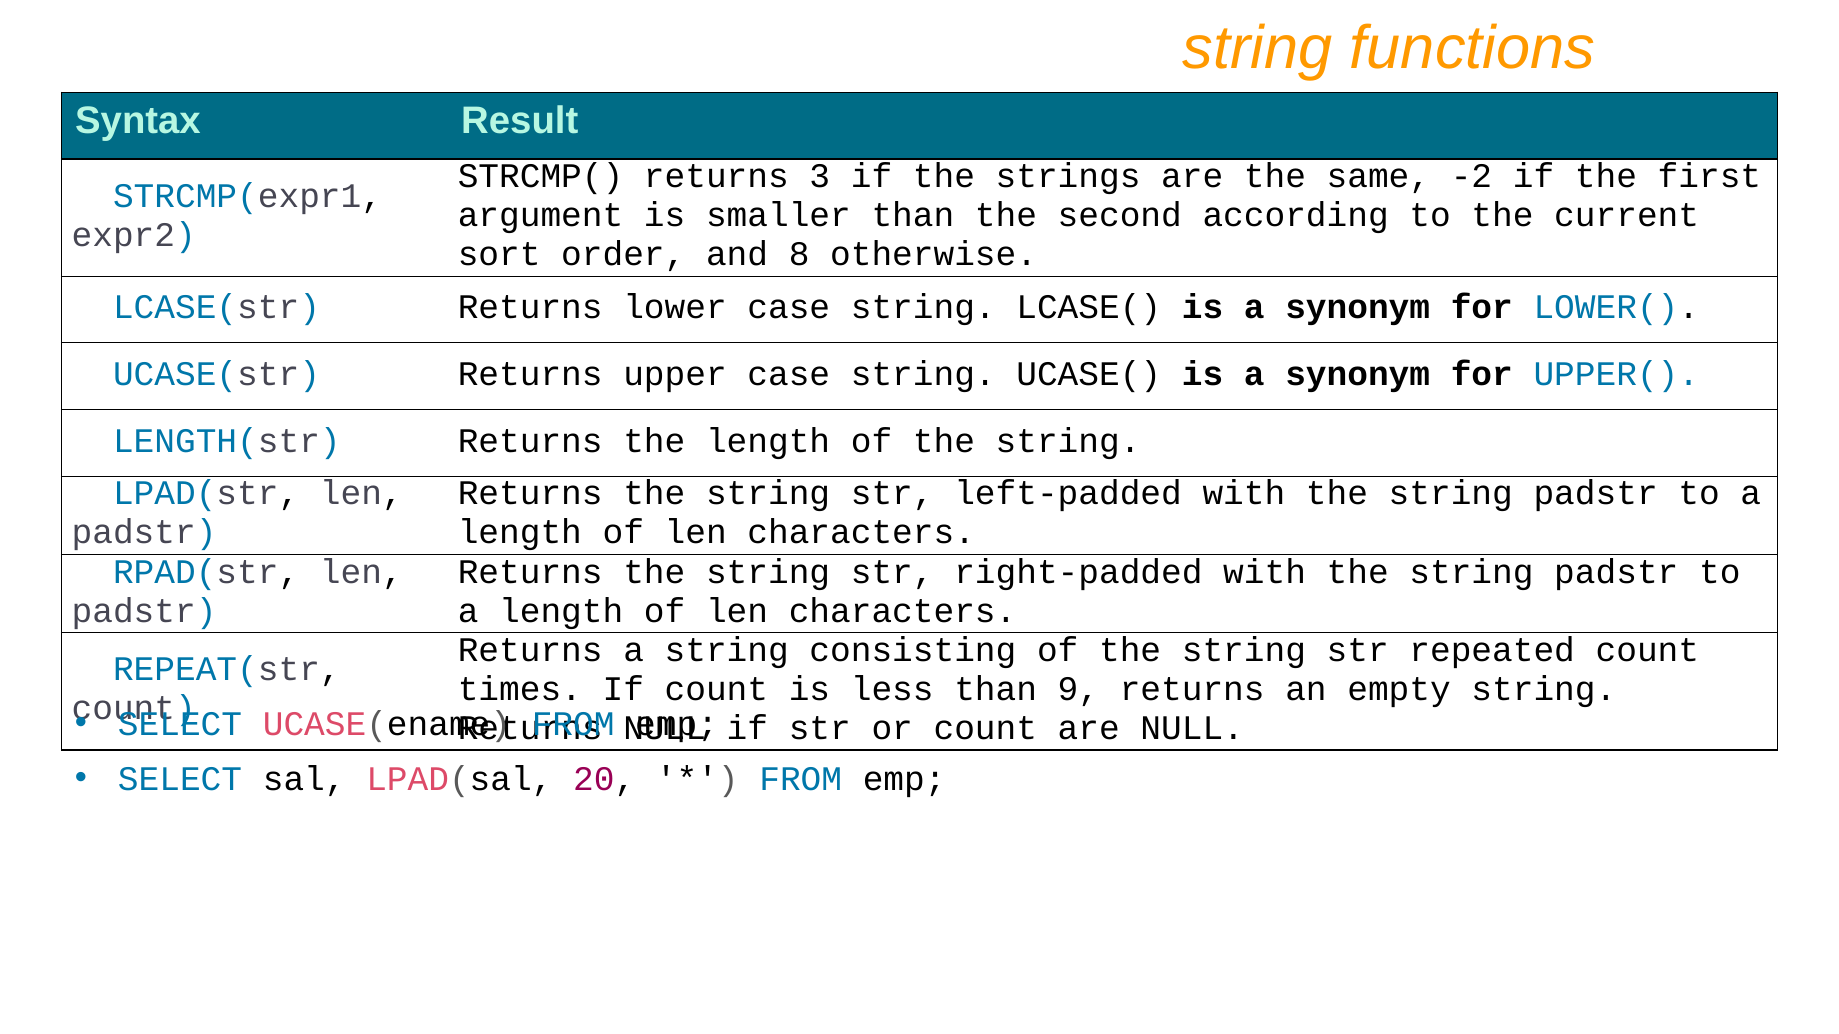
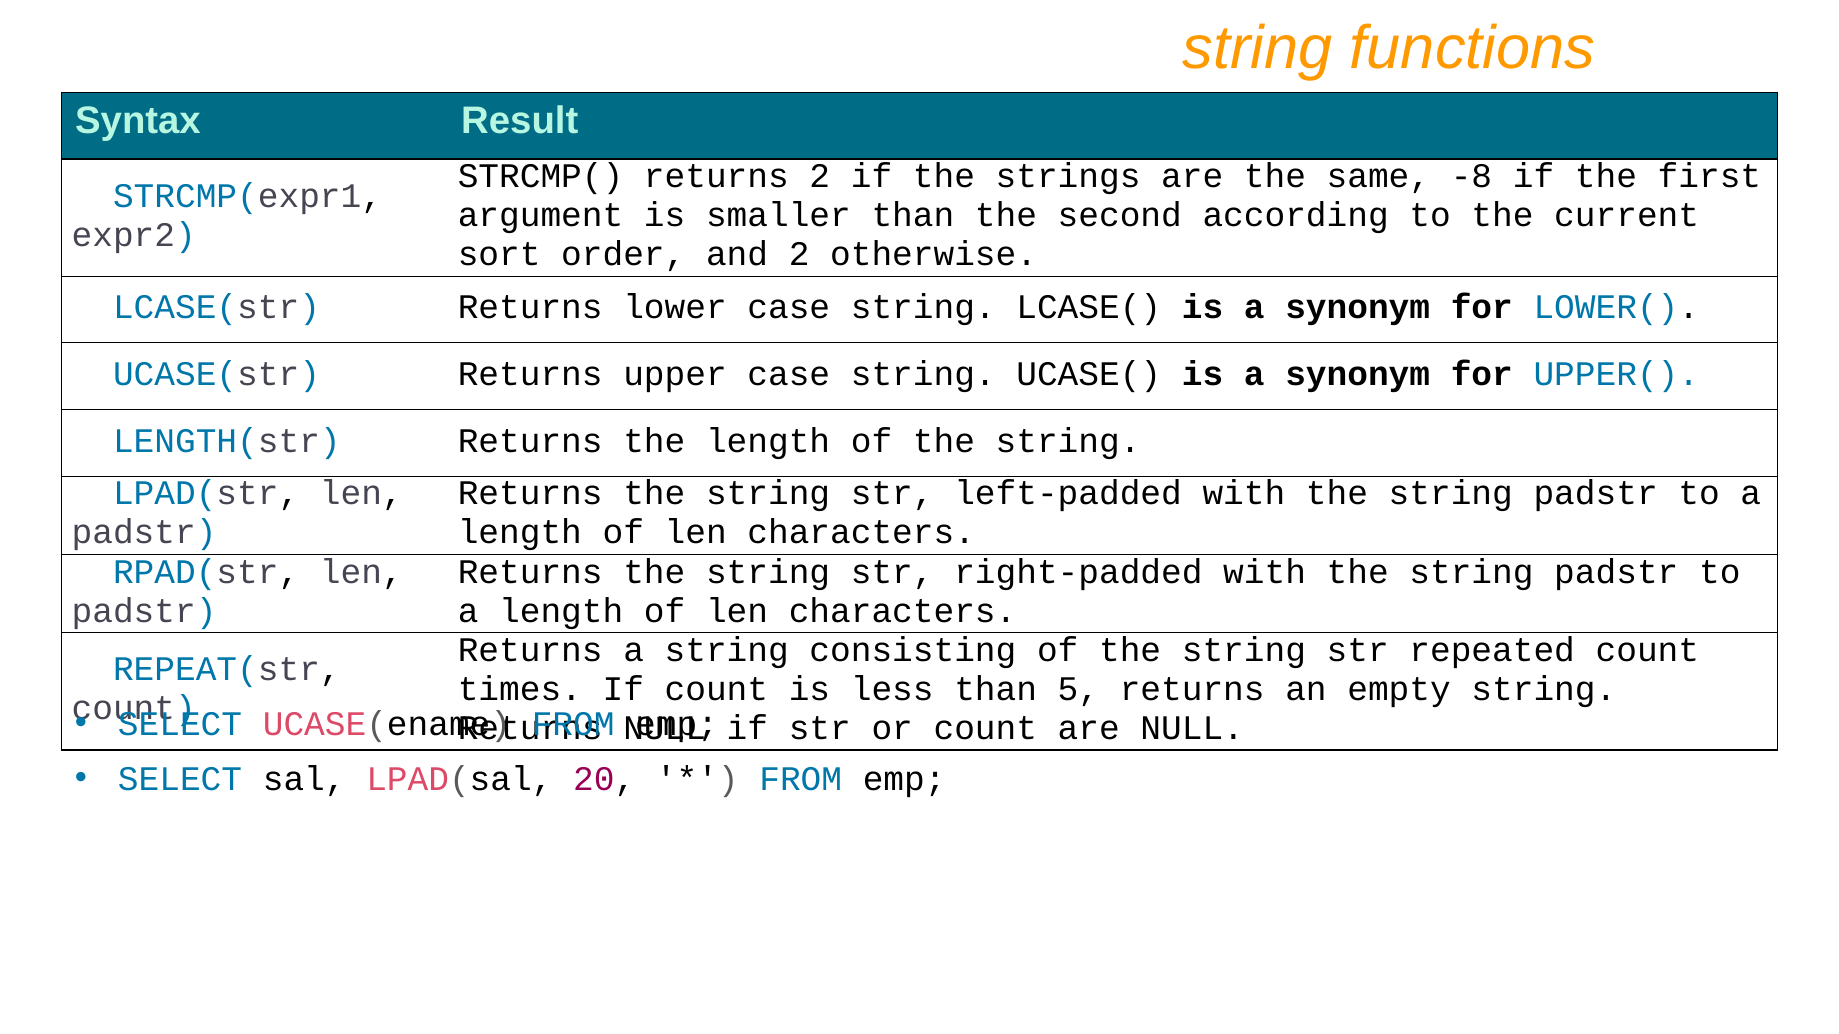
returns 3: 3 -> 2 (820, 176)
-2: -2 -> -8 (1471, 176)
and 8: 8 -> 2 (799, 255)
9: 9 -> 5 (1078, 689)
